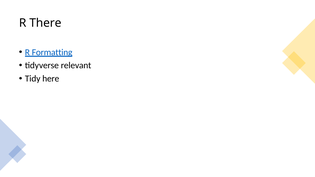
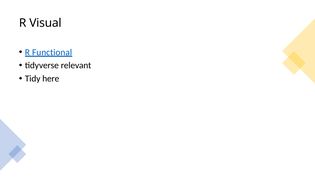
There: There -> Visual (45, 23)
Formatting: Formatting -> Functional (52, 52)
